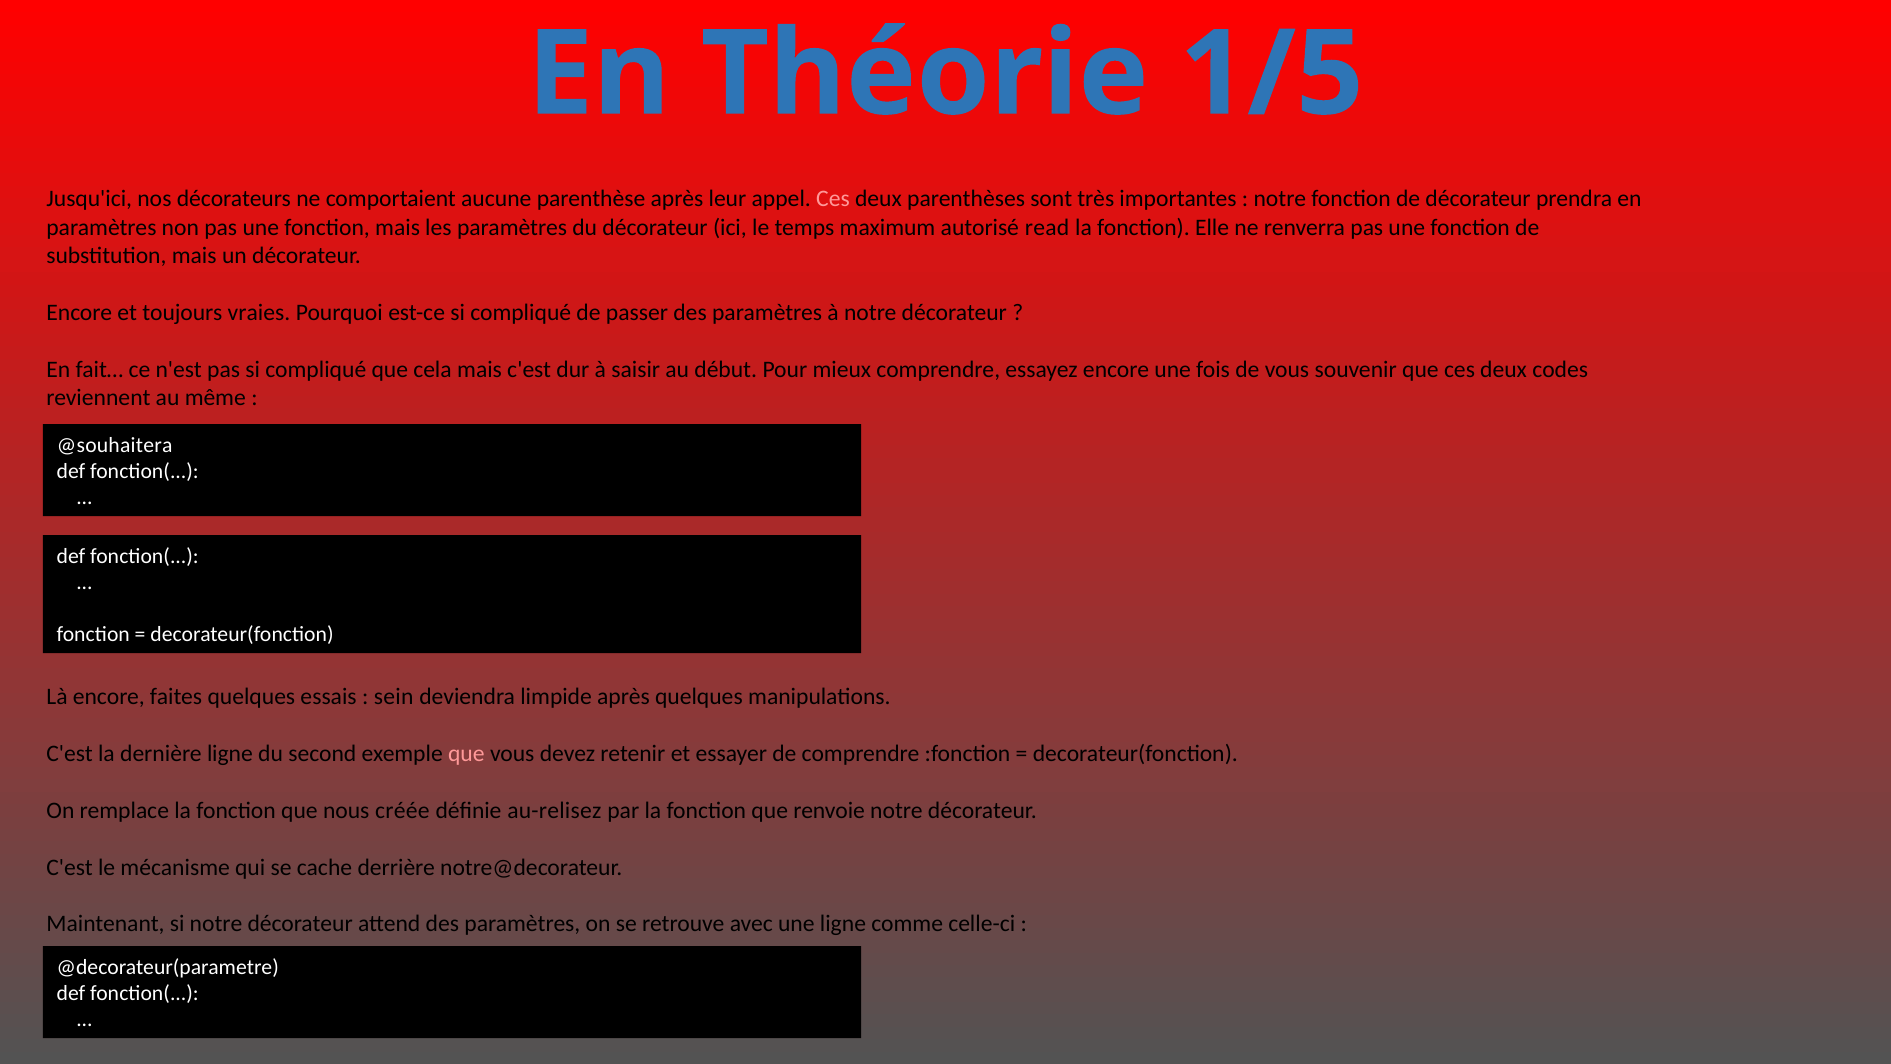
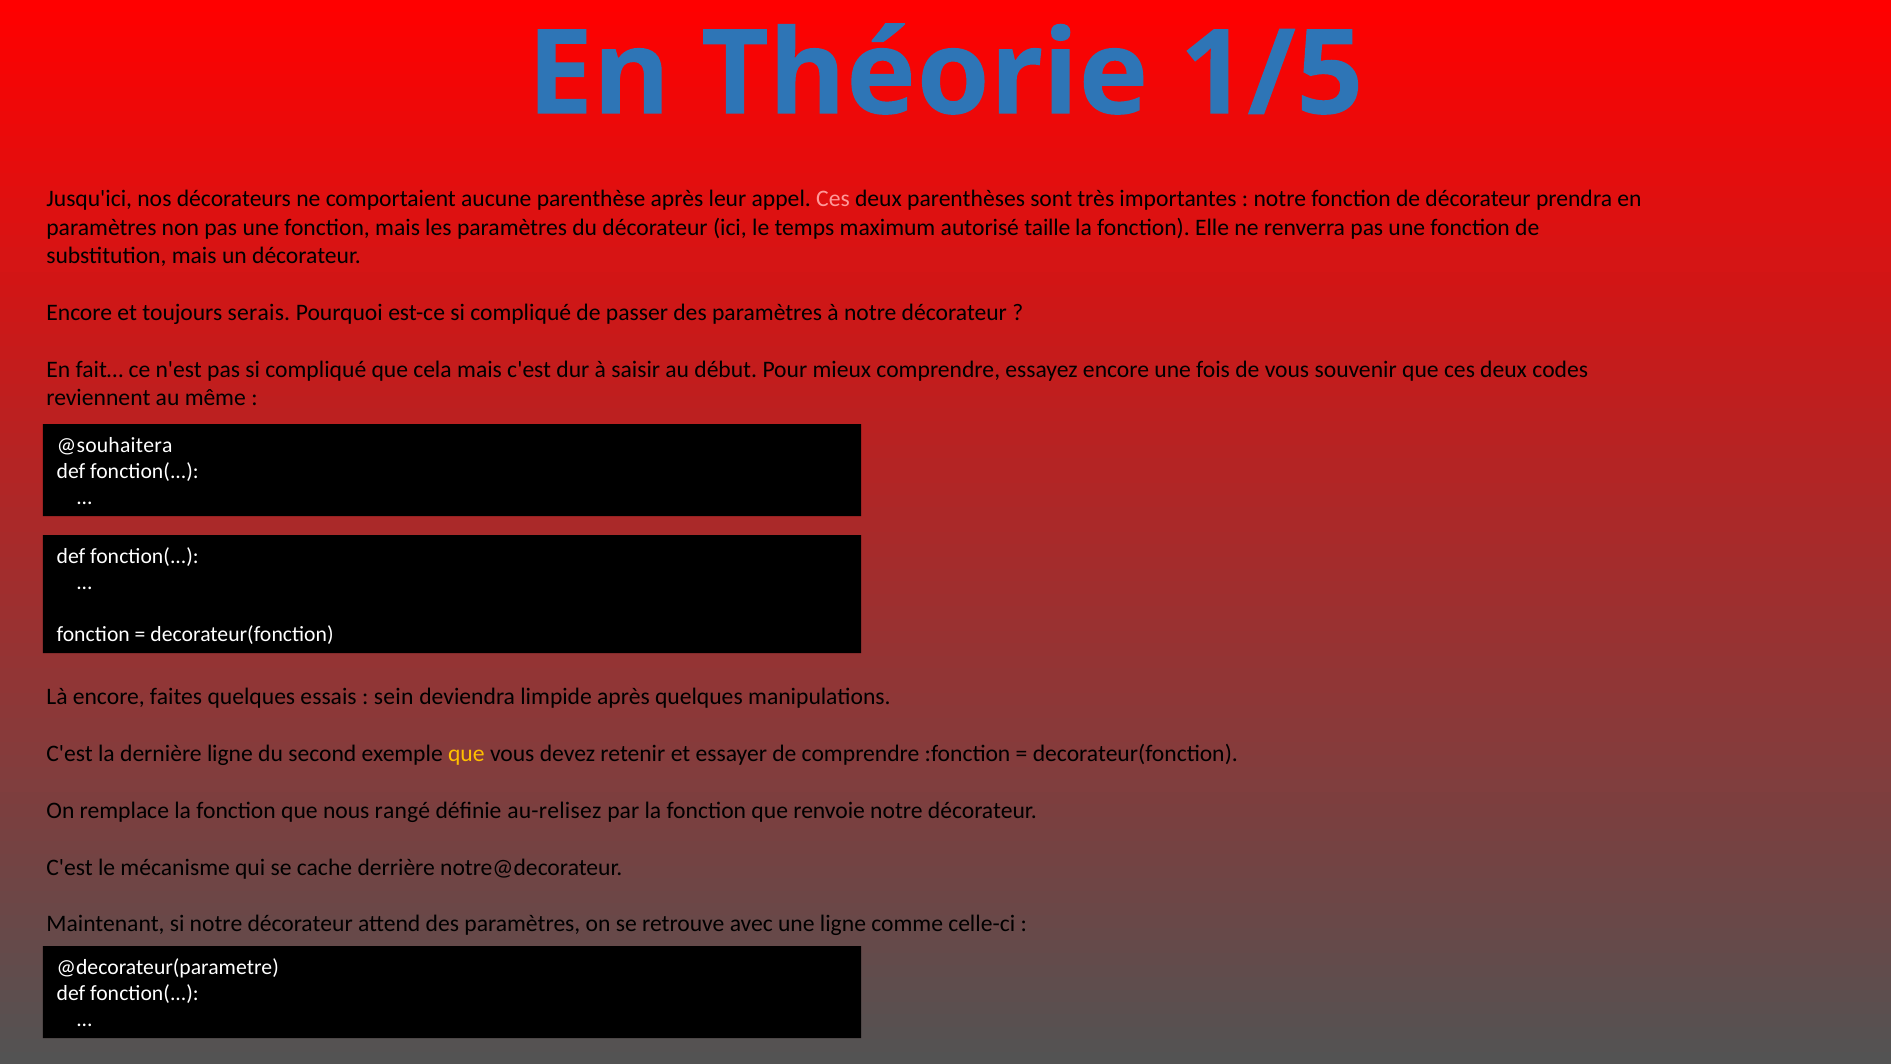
read: read -> taille (1047, 227)
vraies: vraies -> serais (259, 312)
que colour: pink -> yellow (466, 754)
créée: créée -> rangé (402, 810)
